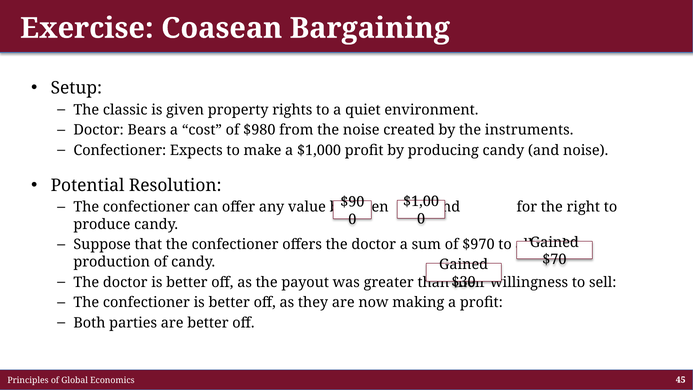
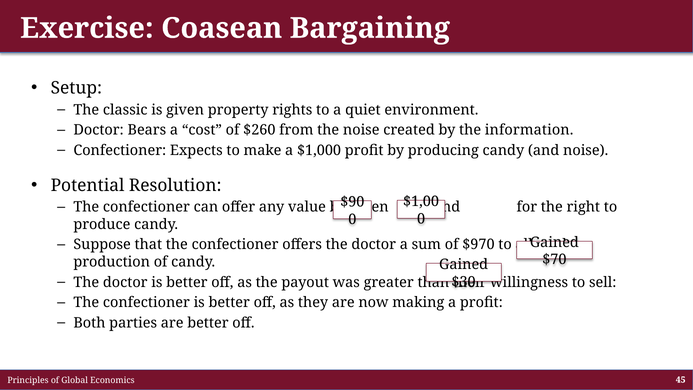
$980: $980 -> $260 (259, 130)
instruments: instruments -> information (529, 130)
